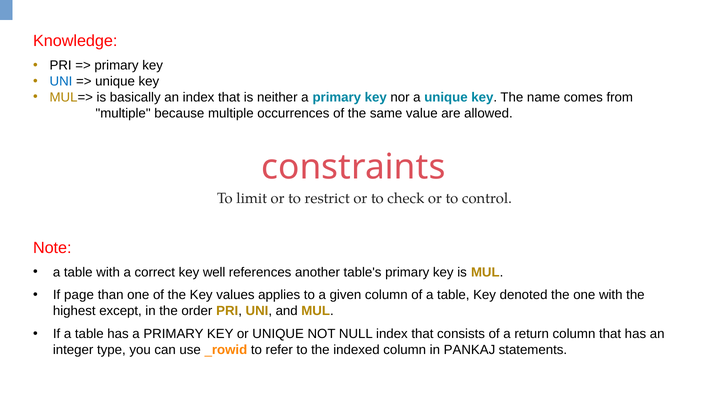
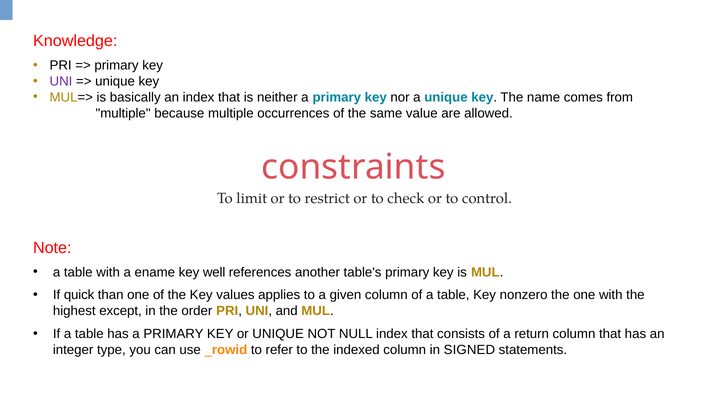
UNI colour: blue -> purple (61, 82)
correct: correct -> ename (155, 273)
page: page -> quick (79, 296)
denoted: denoted -> nonzero (524, 296)
PANKAJ: PANKAJ -> SIGNED (469, 350)
